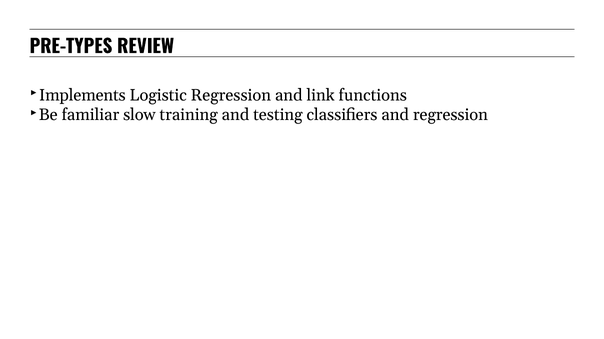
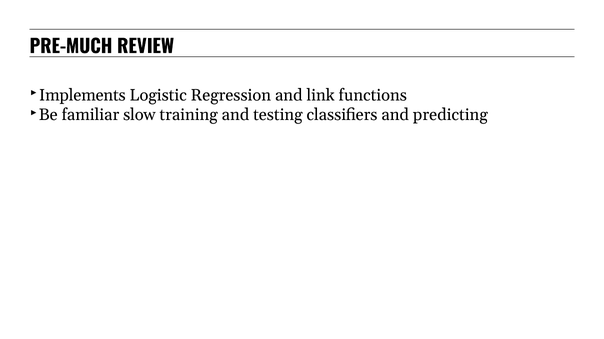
PRE-TYPES: PRE-TYPES -> PRE-MUCH (71, 47)
and regression: regression -> predicting (450, 115)
